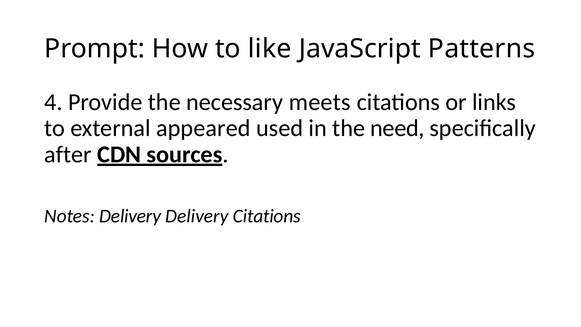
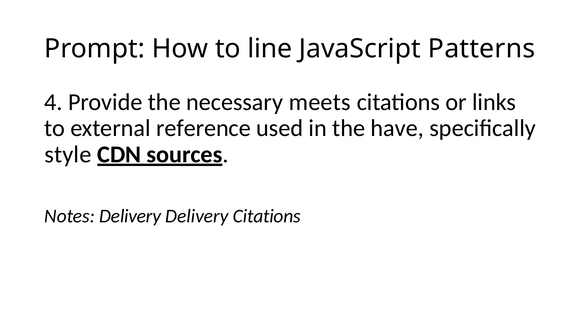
like: like -> line (270, 49)
appeared: appeared -> reference (203, 128)
need: need -> have (397, 128)
after: after -> style (68, 154)
